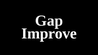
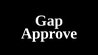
Improve: Improve -> Approve (49, 34)
